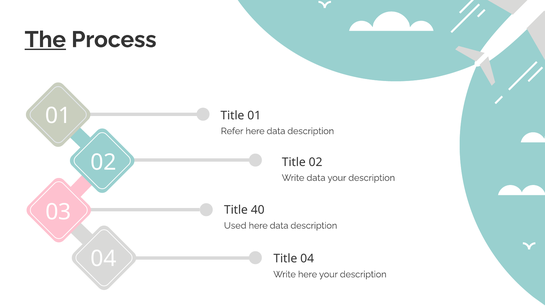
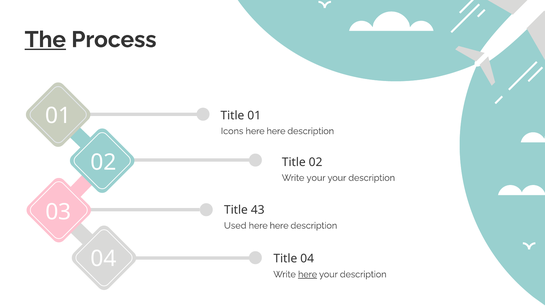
Refer: Refer -> Icons (232, 131)
data: data -> here (276, 131)
Write data: data -> your (316, 178)
data: data -> here (279, 226)
40: 40 -> 43 (258, 210)
here underline: none -> present (308, 275)
